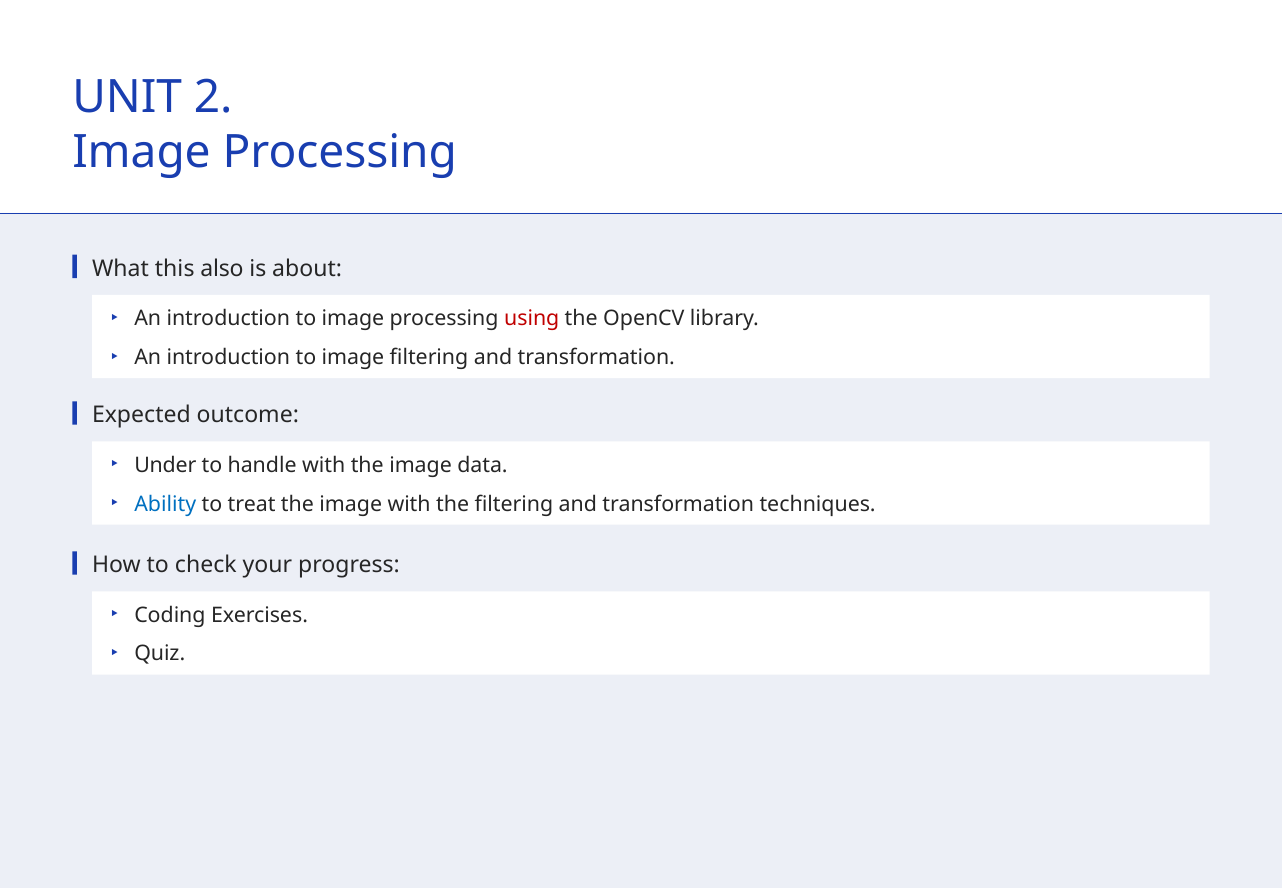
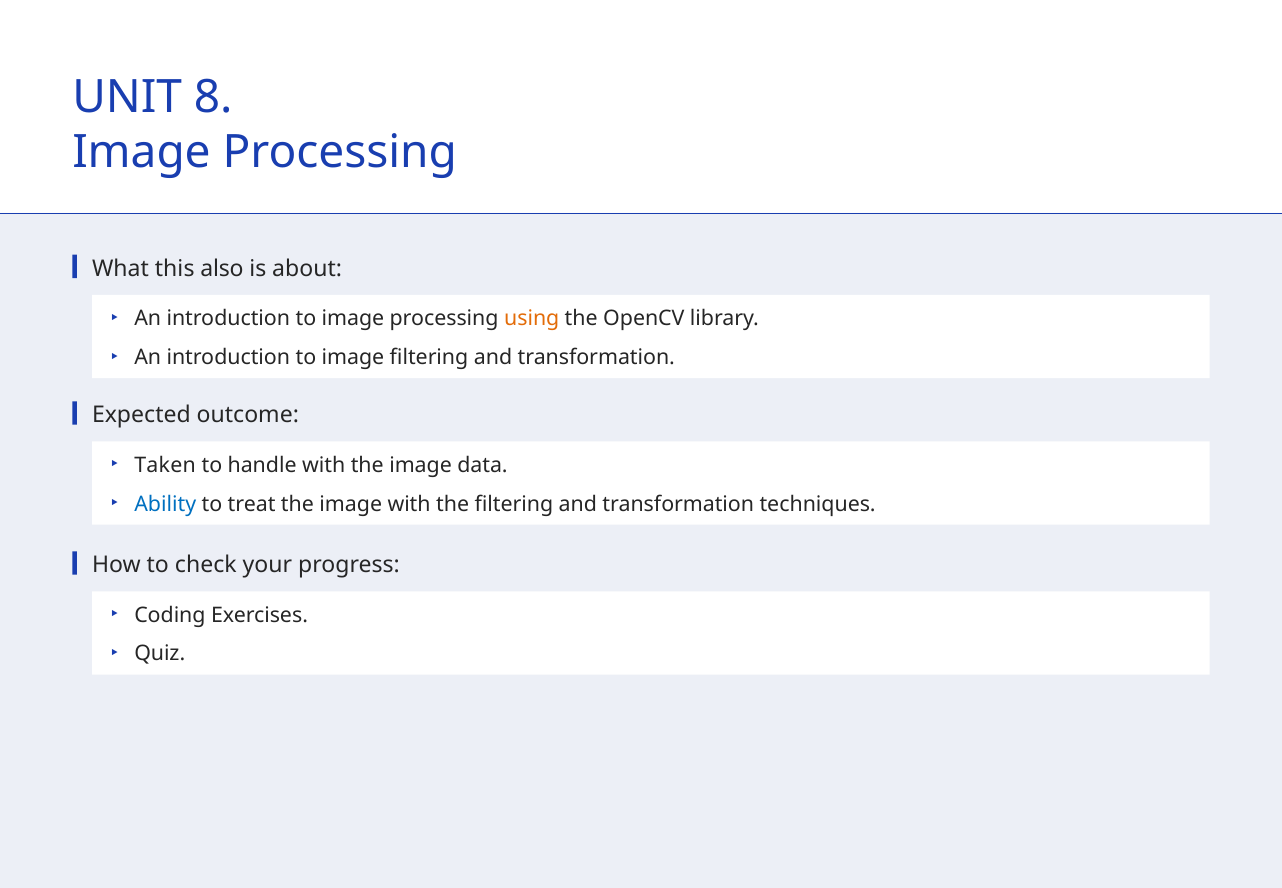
2: 2 -> 8 (213, 97)
using colour: red -> orange (532, 319)
Under: Under -> Taken (165, 465)
